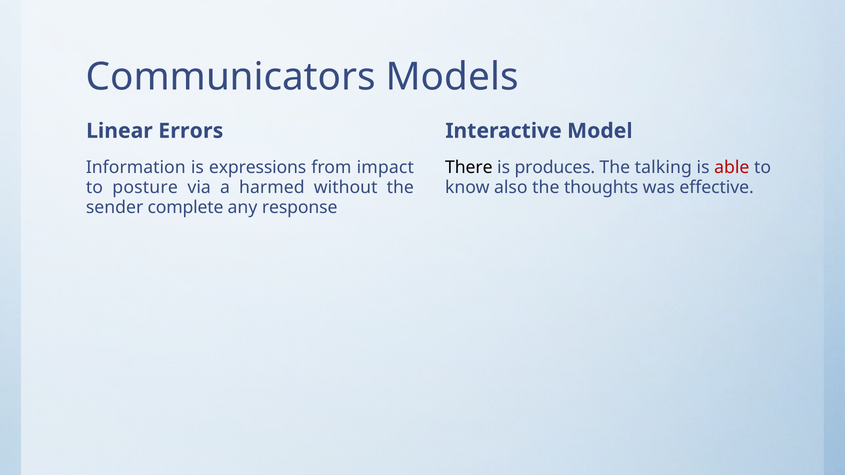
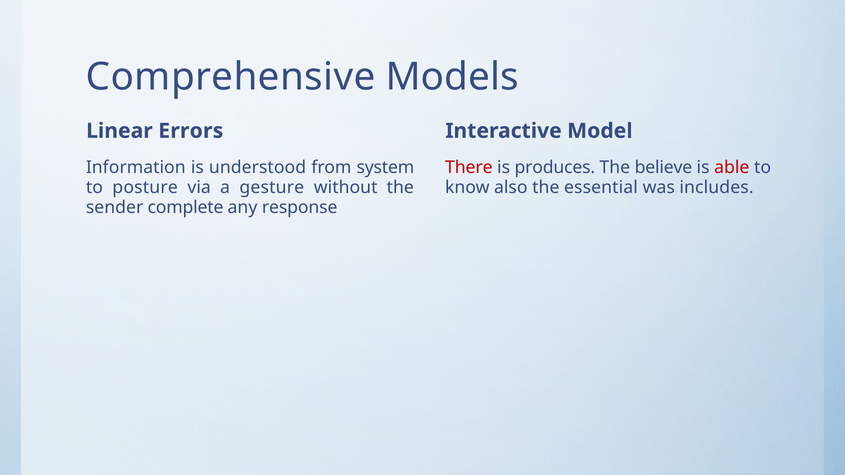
Communicators: Communicators -> Comprehensive (231, 77)
expressions: expressions -> understood (258, 168)
impact: impact -> system (385, 168)
There colour: black -> red (469, 168)
talking: talking -> believe (663, 168)
harmed: harmed -> gesture (272, 188)
thoughts: thoughts -> essential (601, 188)
effective: effective -> includes (717, 188)
